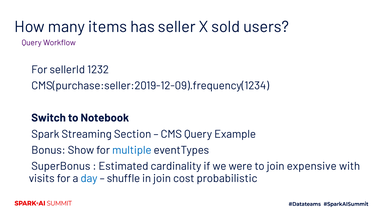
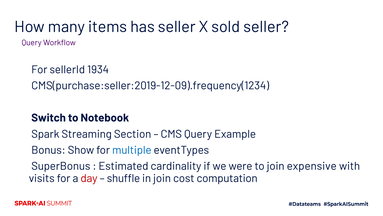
sold users: users -> seller (266, 27)
1232: 1232 -> 1934 (98, 69)
day colour: blue -> red (89, 178)
probabilistic: probabilistic -> computation (227, 178)
